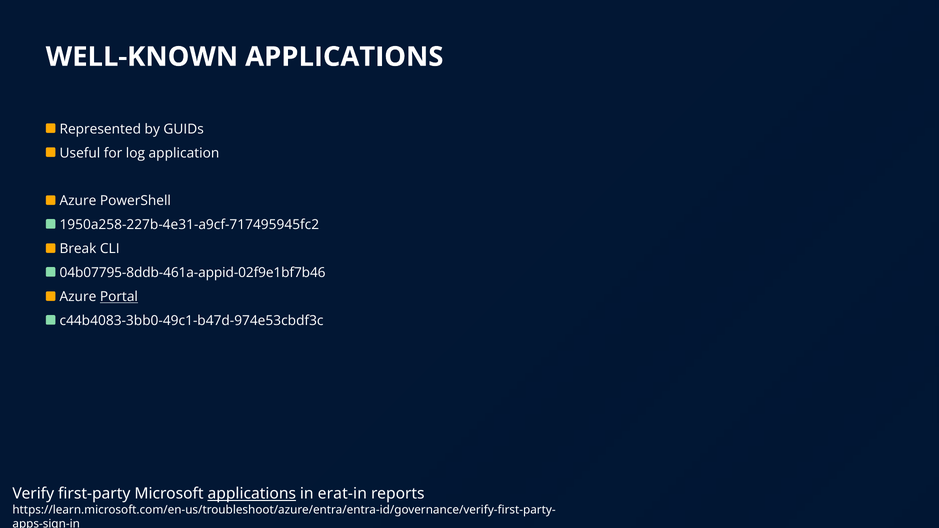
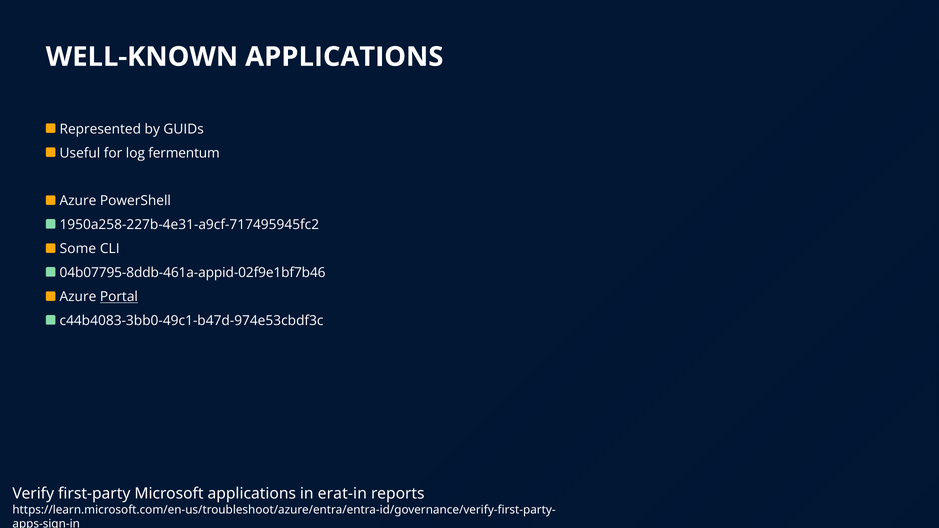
application: application -> fermentum (184, 153)
Break: Break -> Some (78, 249)
applications underline: present -> none (252, 494)
